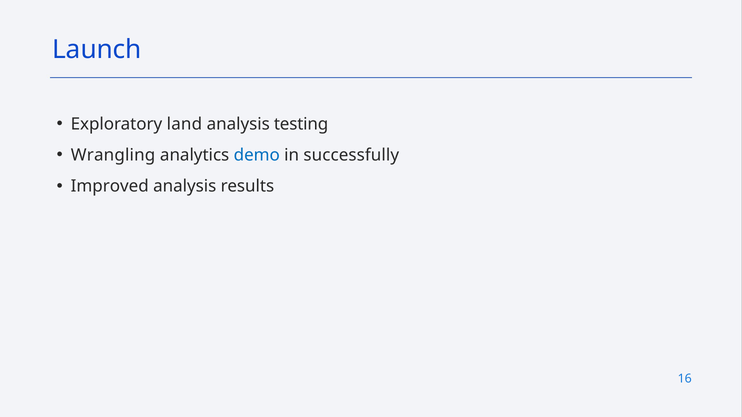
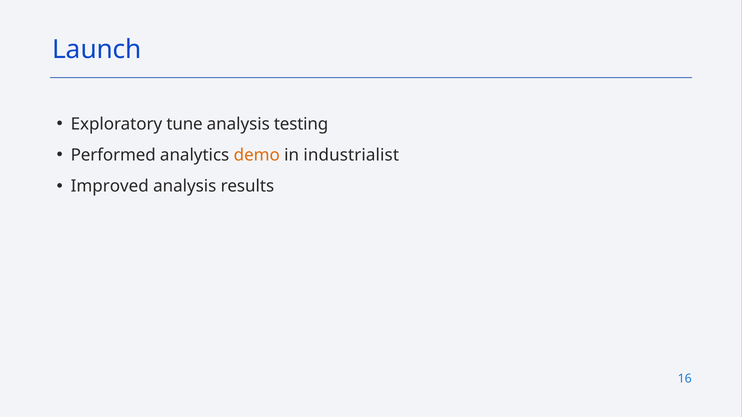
land: land -> tune (185, 124)
Wrangling: Wrangling -> Performed (113, 155)
demo colour: blue -> orange (257, 155)
successfully: successfully -> industrialist (351, 155)
